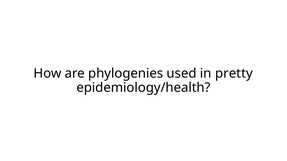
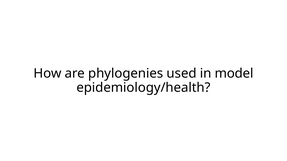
pretty: pretty -> model (234, 74)
